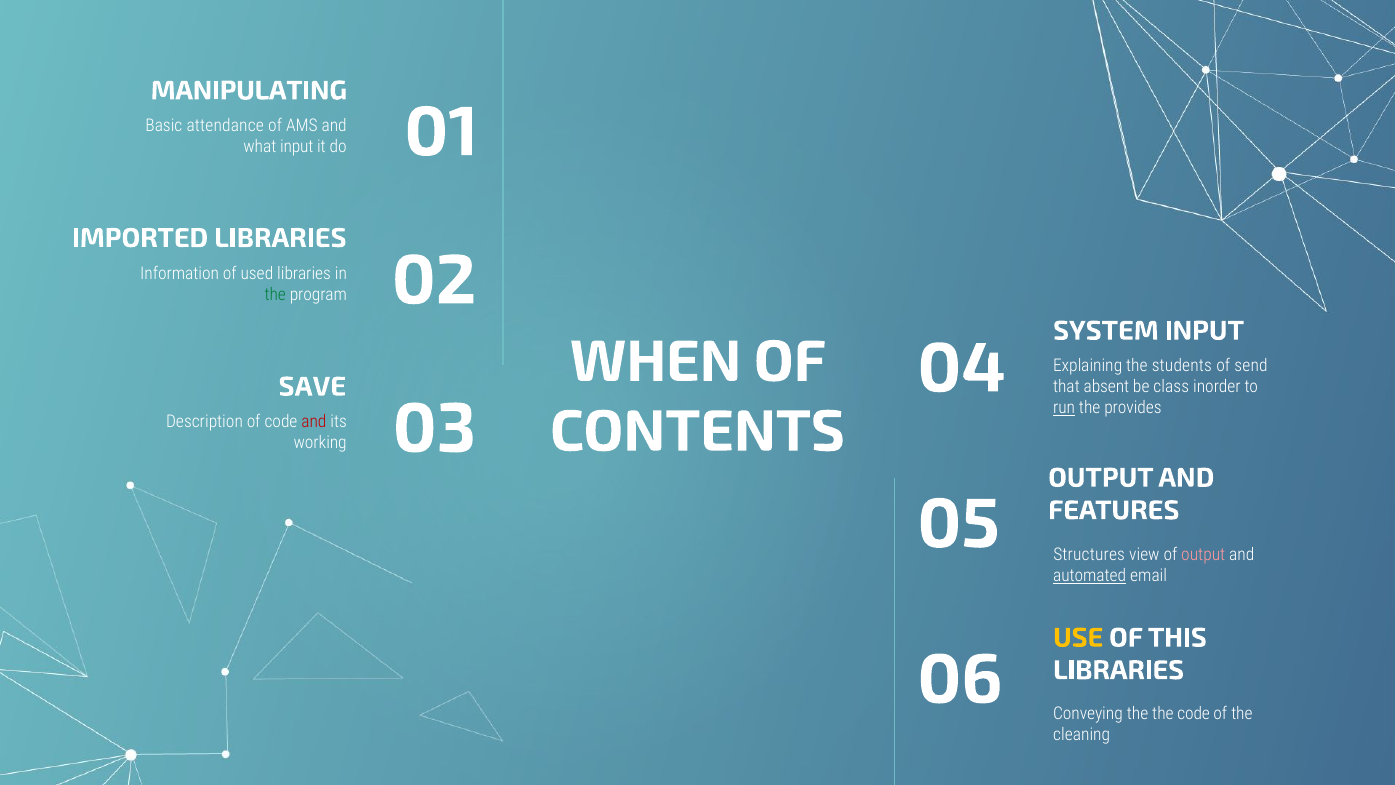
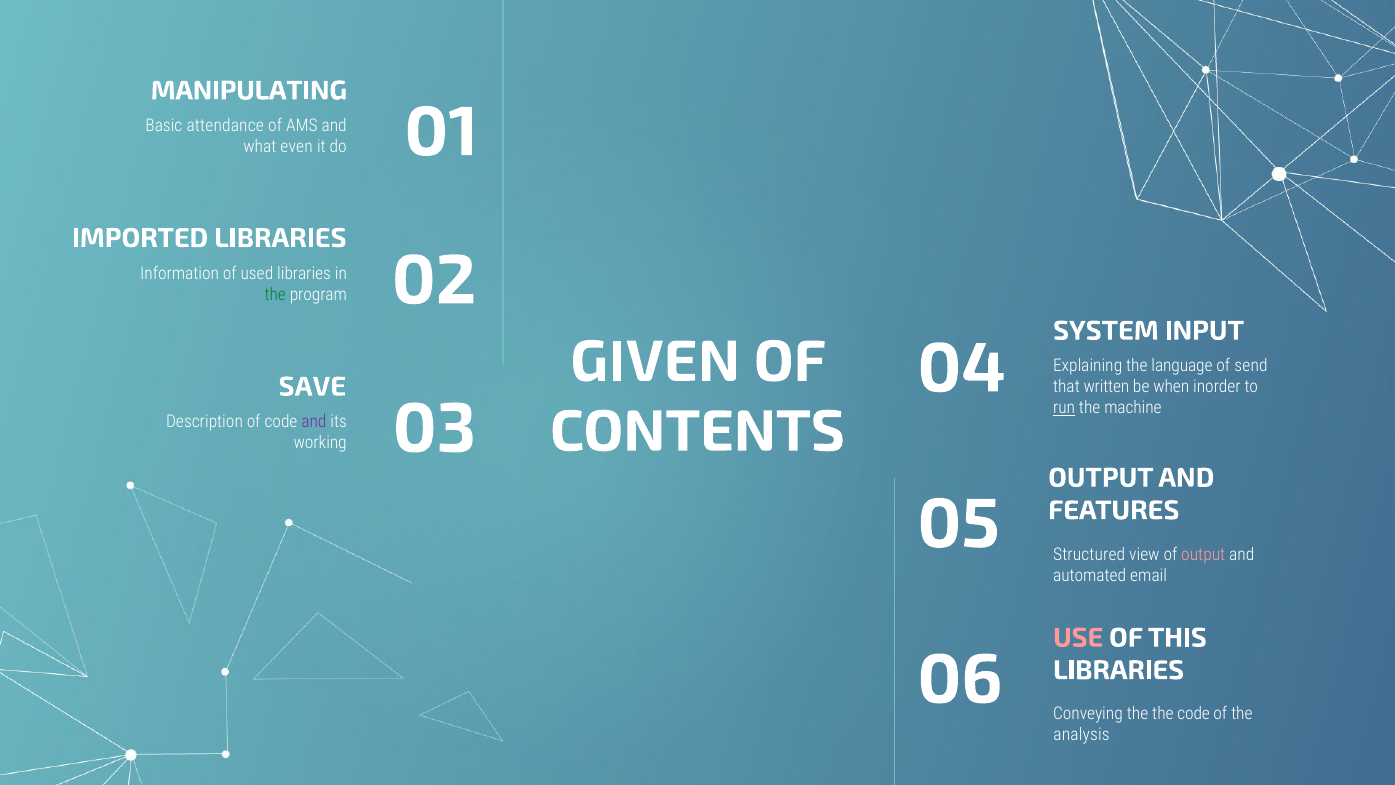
what input: input -> even (297, 147)
WHEN: WHEN -> GIVEN (655, 361)
students: students -> language (1182, 366)
absent: absent -> written (1106, 387)
class: class -> when (1171, 387)
provides: provides -> machine (1133, 408)
and colour: red -> purple (314, 422)
Structures: Structures -> Structured (1089, 555)
automated underline: present -> none (1090, 576)
USE colour: yellow -> pink (1078, 637)
cleaning: cleaning -> analysis (1082, 735)
